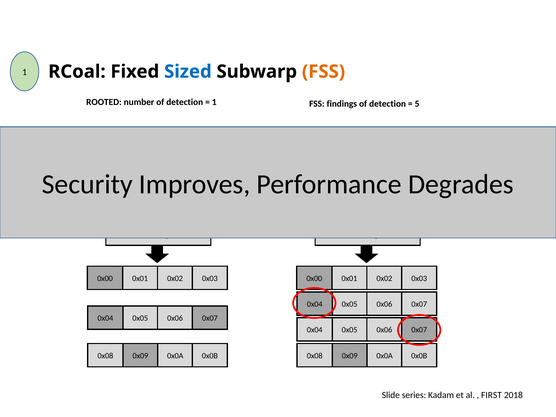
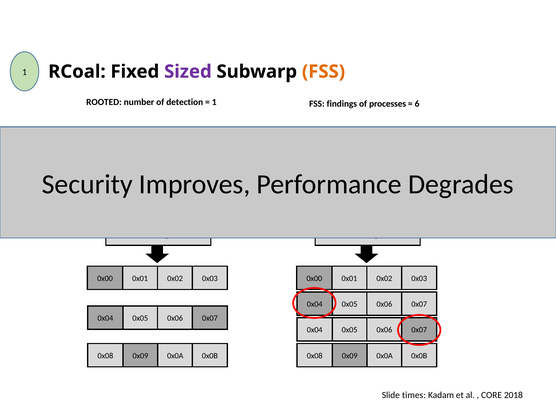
Sized colour: blue -> purple (188, 72)
detection: detection -> processes (388, 104)
5: 5 -> 6 (417, 104)
series: series -> times (414, 395)
FIRST: FIRST -> CORE (491, 395)
